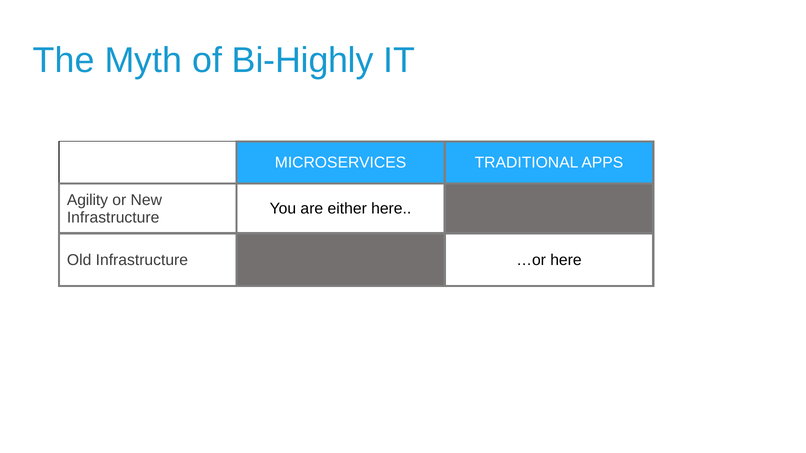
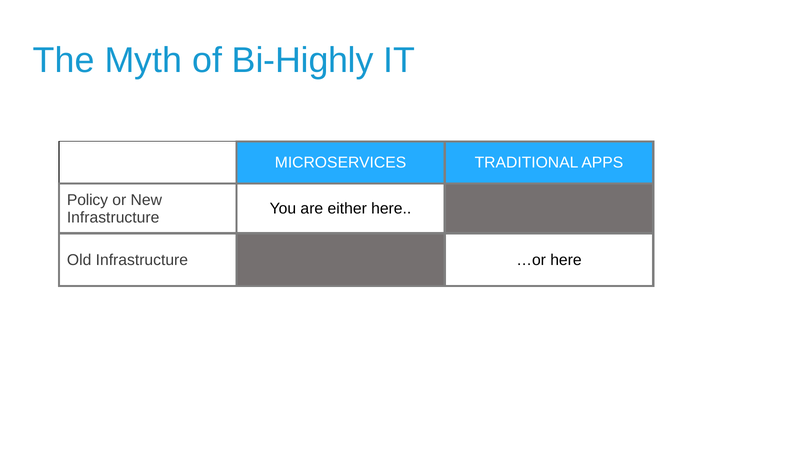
Agility: Agility -> Policy (87, 200)
